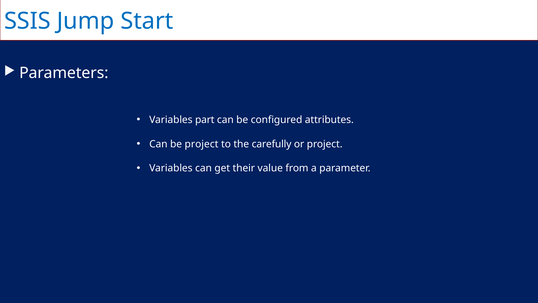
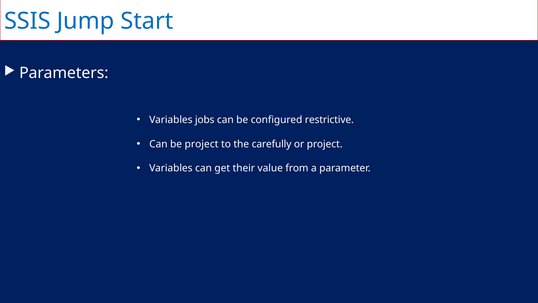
part: part -> jobs (205, 120)
attributes: attributes -> restrictive (329, 120)
